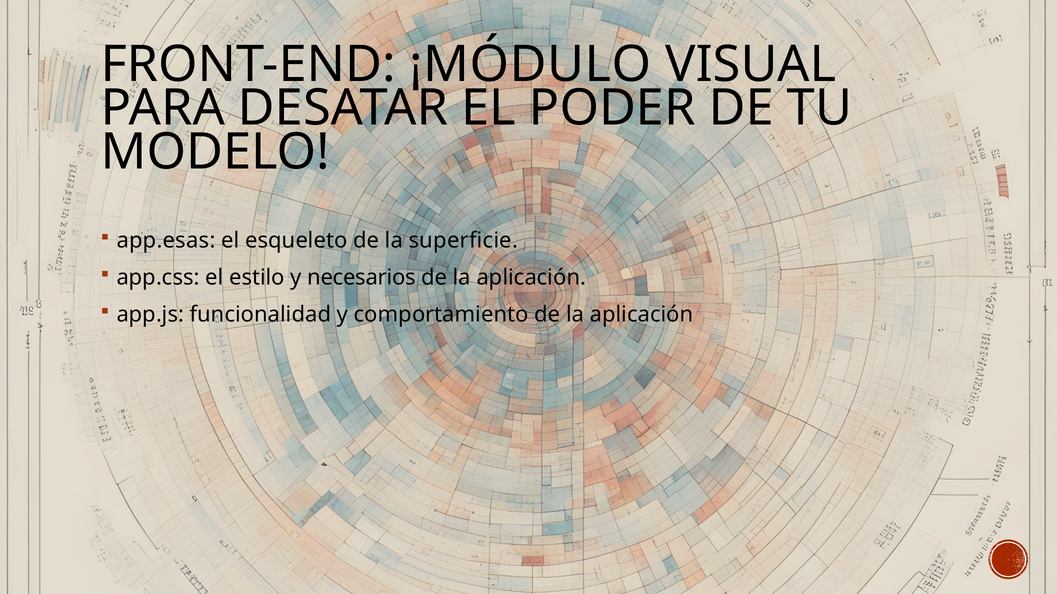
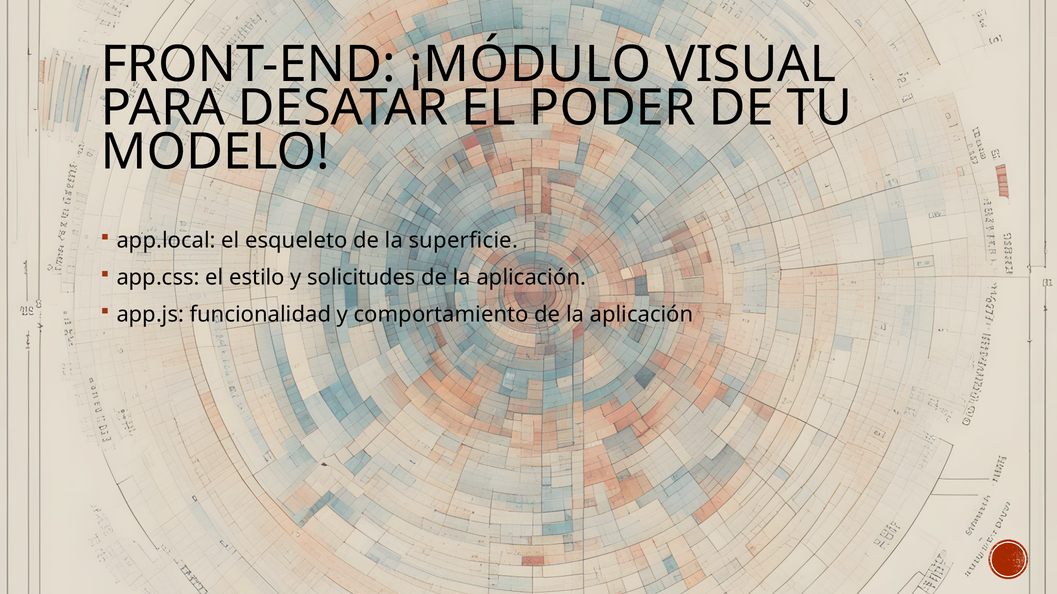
app.esas: app.esas -> app.local (166, 241)
necesarios: necesarios -> solicitudes (362, 278)
